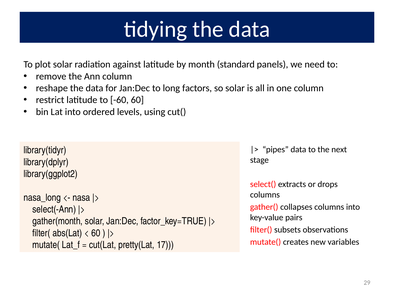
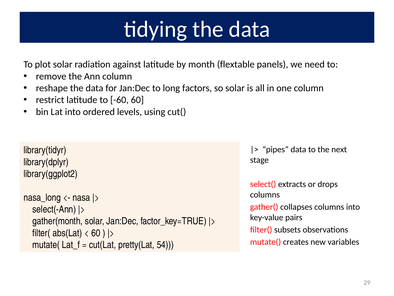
standard: standard -> flextable (236, 64)
17: 17 -> 54 (165, 245)
